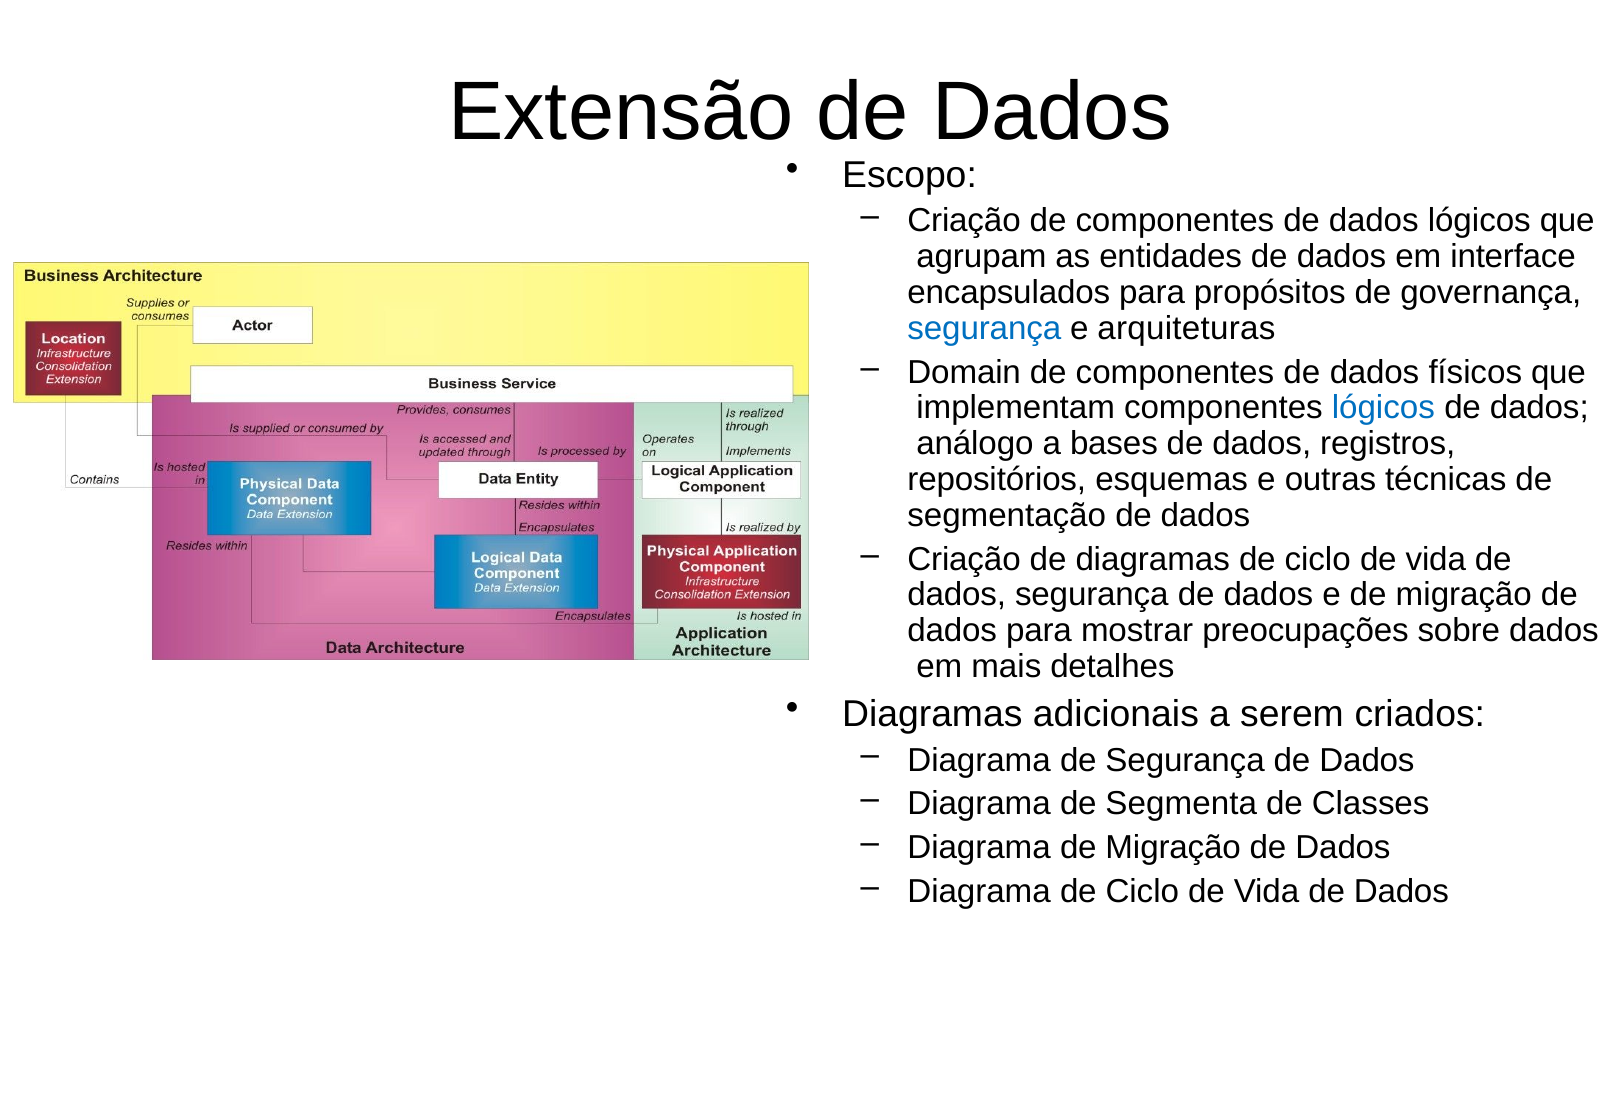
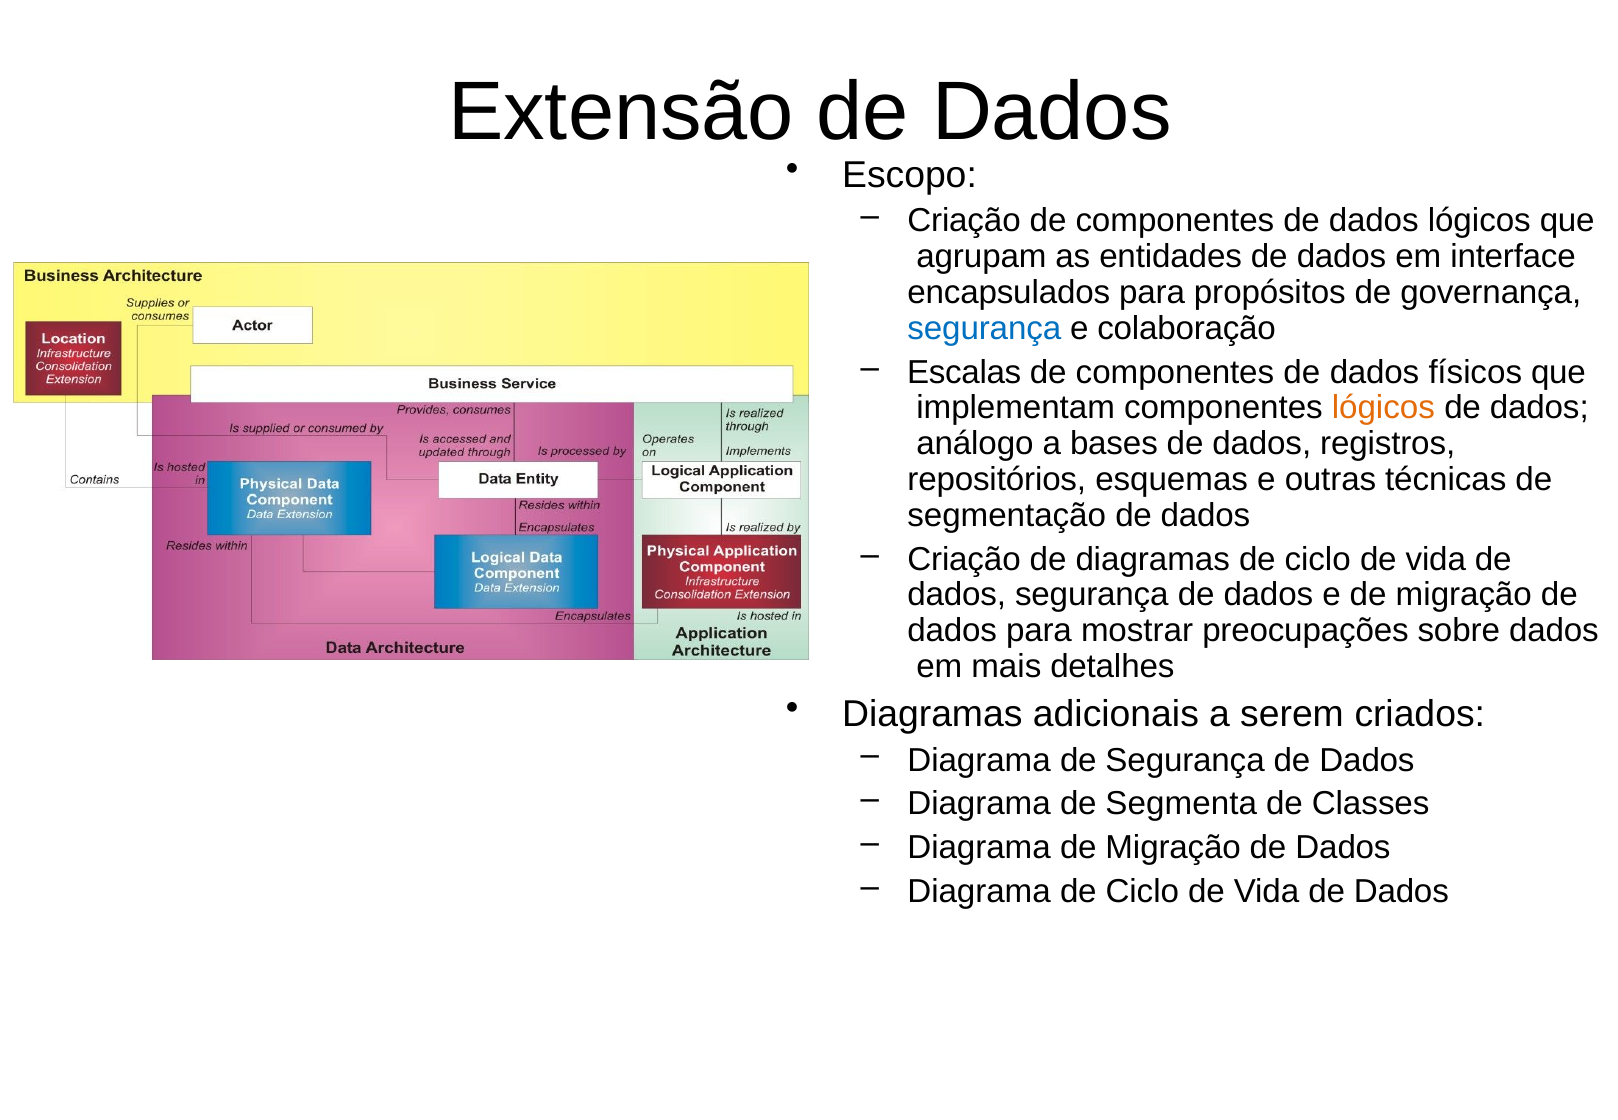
arquiteturas: arquiteturas -> colaboração (1187, 328)
Domain: Domain -> Escalas (964, 372)
lógicos colour: blue -> orange (1383, 408)
